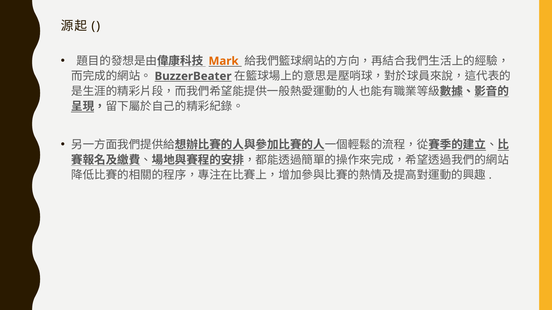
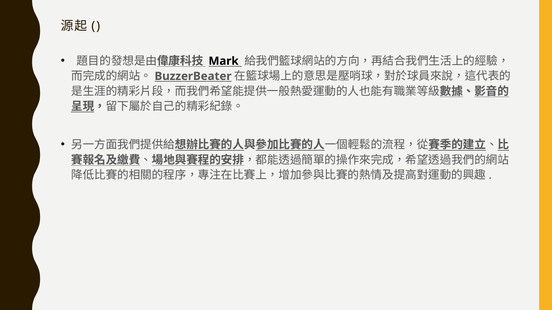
Mark colour: orange -> black (224, 61)
